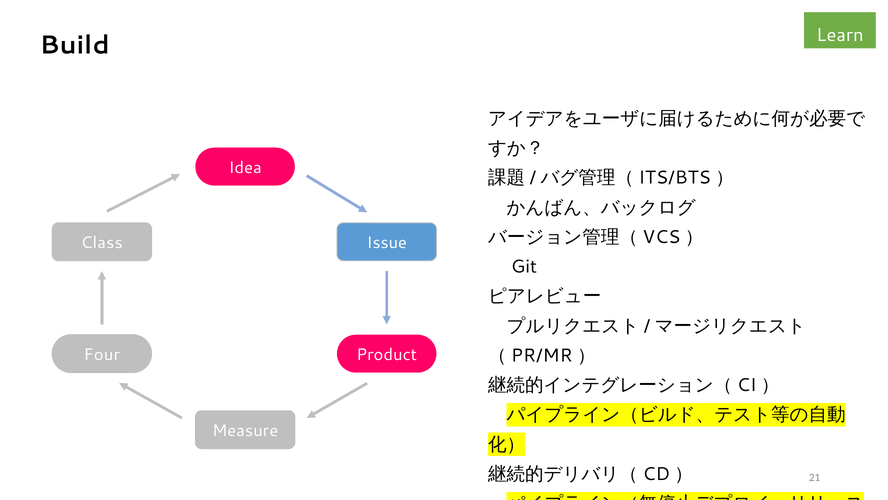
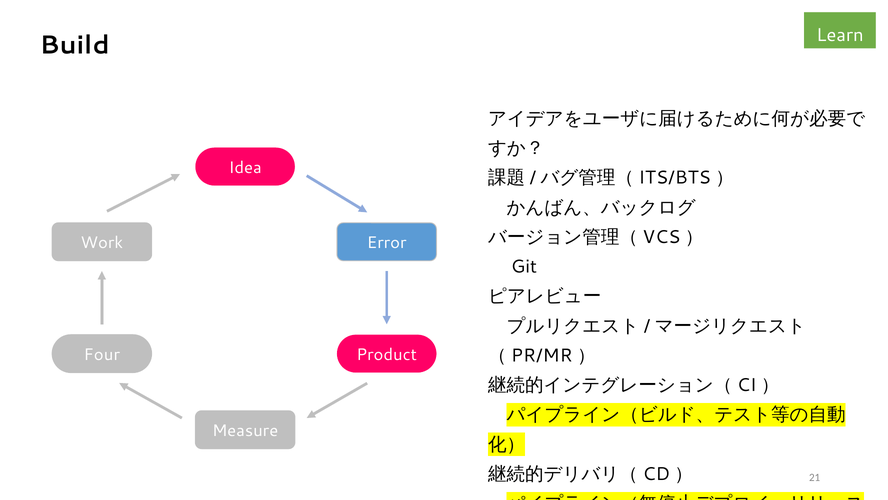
Class: Class -> Work (102, 243)
Issue: Issue -> Error (387, 243)
